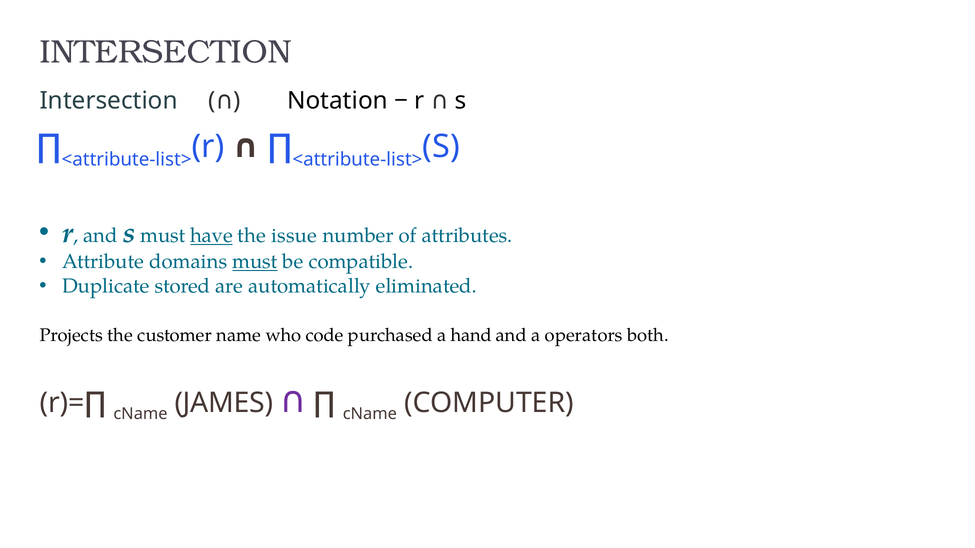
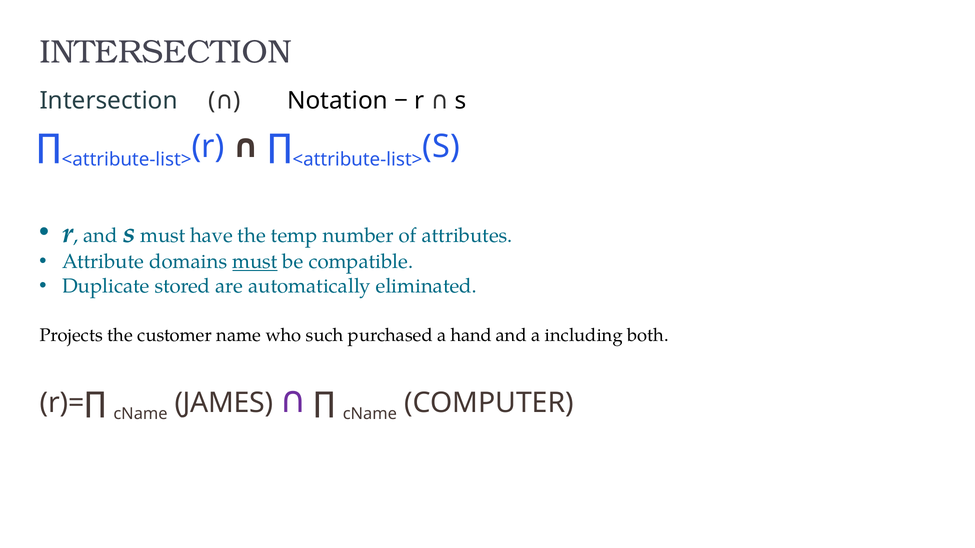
have underline: present -> none (212, 236)
issue: issue -> temp (294, 236)
code: code -> such (325, 335)
operators: operators -> including (584, 335)
